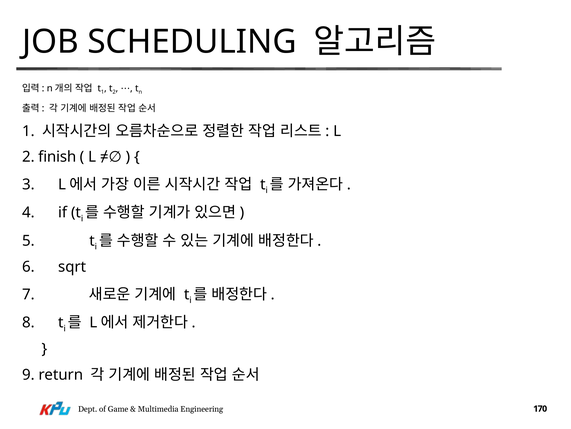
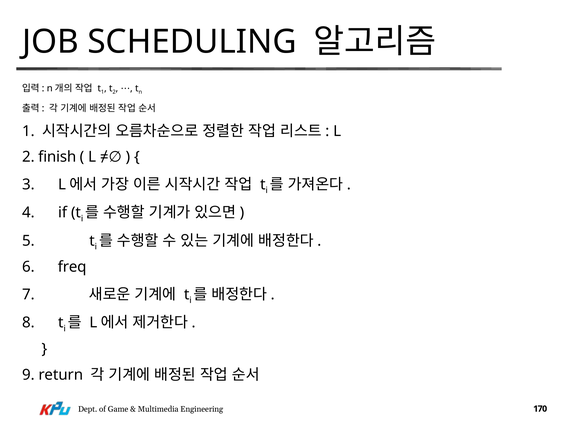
sqrt: sqrt -> freq (72, 267)
